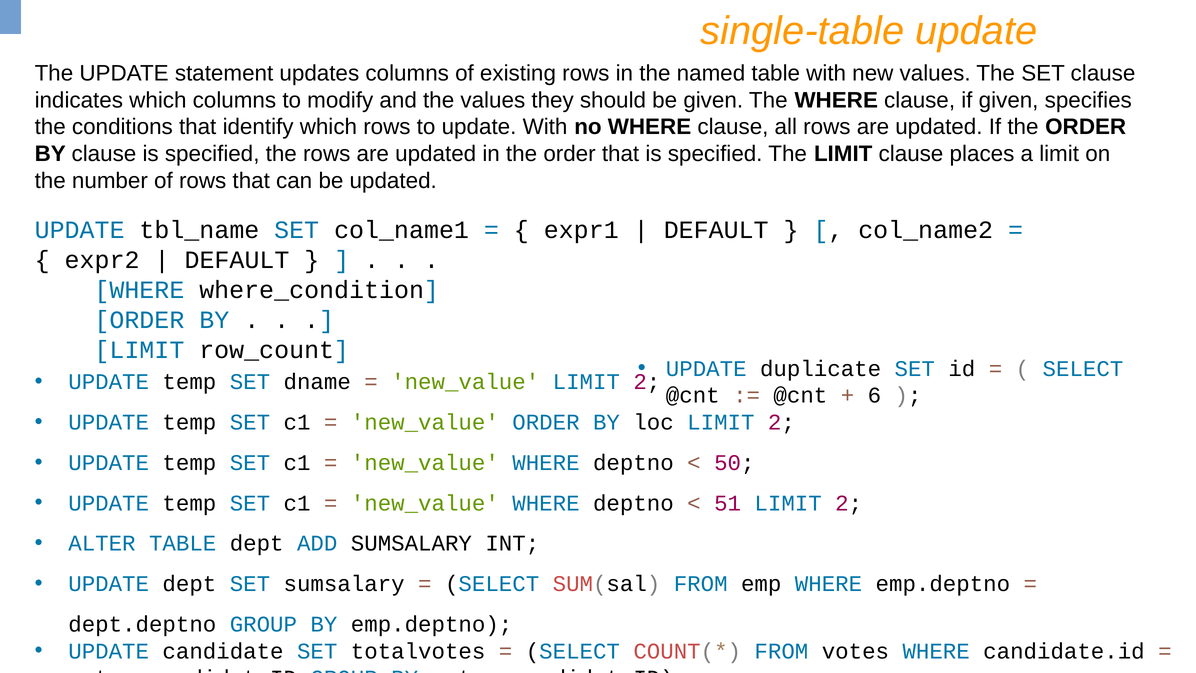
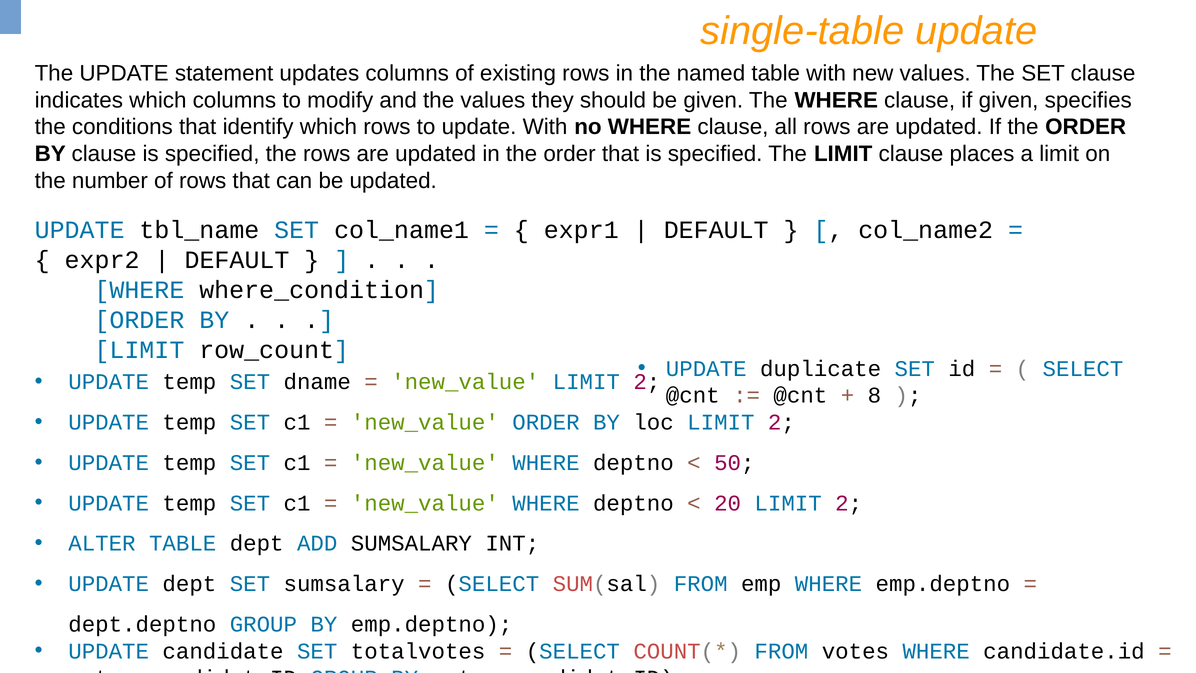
6: 6 -> 8 (874, 395)
51: 51 -> 20 (728, 503)
